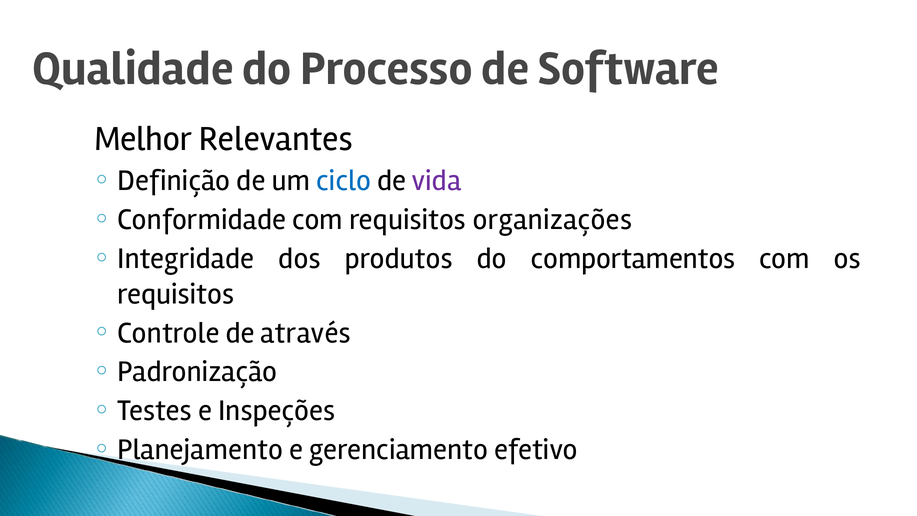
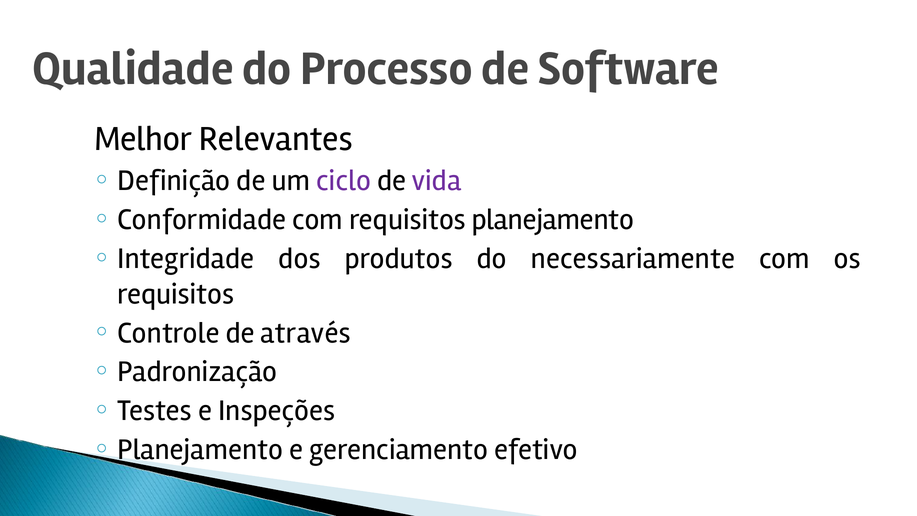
ciclo colour: blue -> purple (344, 181)
organizações: organizações -> planejamento (553, 220)
comportamentos: comportamentos -> necessariamente (633, 259)
